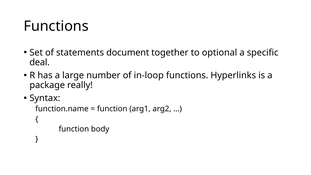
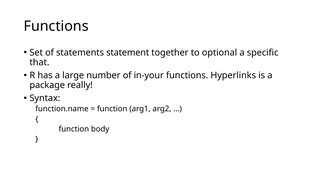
document: document -> statement (128, 53)
deal: deal -> that (39, 62)
in-loop: in-loop -> in-your (149, 75)
